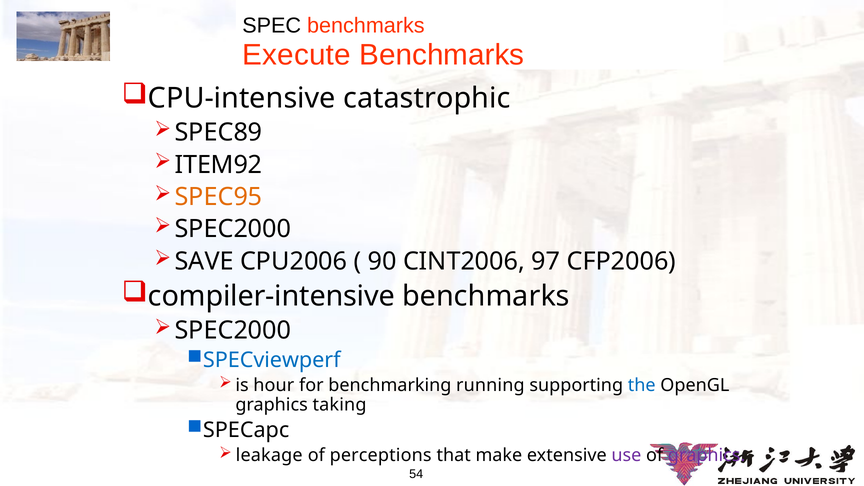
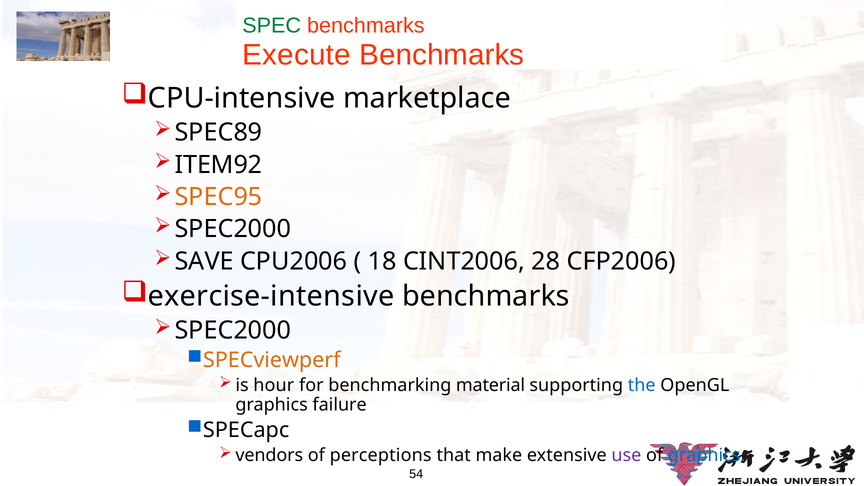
SPEC colour: black -> green (272, 26)
catastrophic: catastrophic -> marketplace (427, 98)
90: 90 -> 18 (382, 261)
97: 97 -> 28 (546, 261)
compiler-intensive: compiler-intensive -> exercise-intensive (271, 296)
SPECviewperf colour: blue -> orange (272, 360)
running: running -> material (491, 385)
taking: taking -> failure (340, 405)
leakage: leakage -> vendors (269, 455)
graphics colour: purple -> blue (707, 455)
